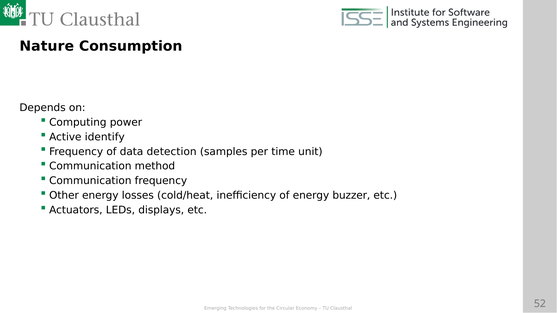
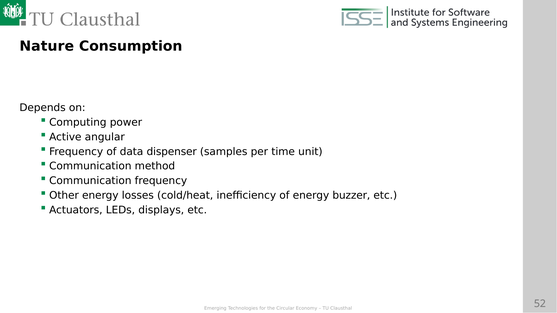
identify: identify -> angular (105, 137)
detection: detection -> dispenser (172, 152)
